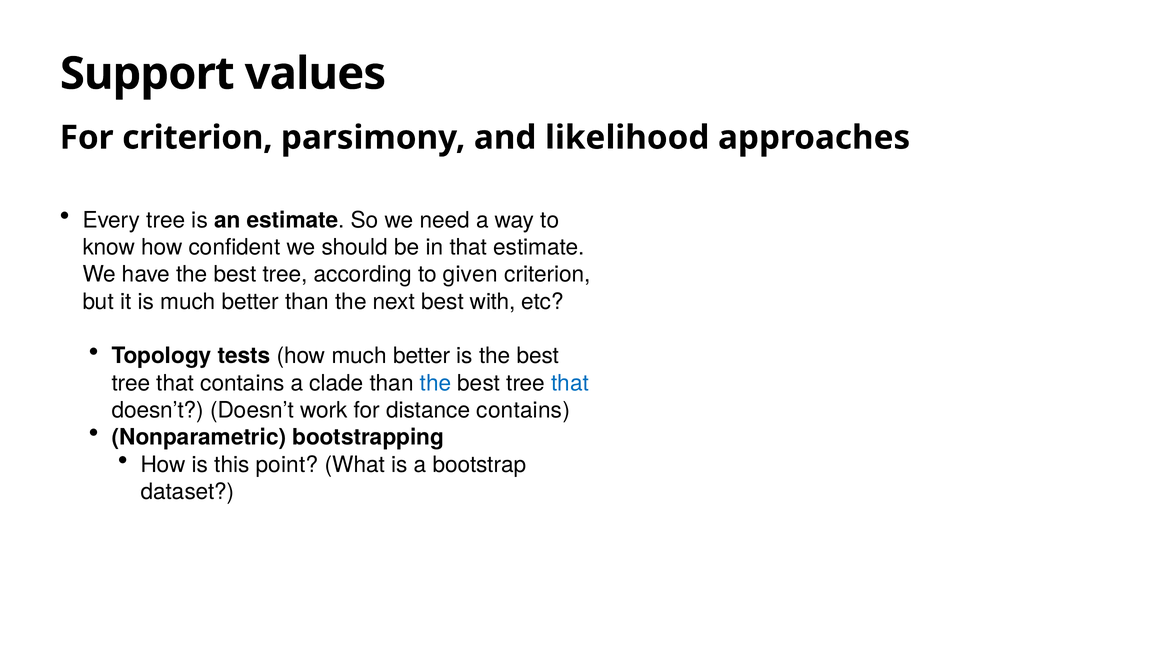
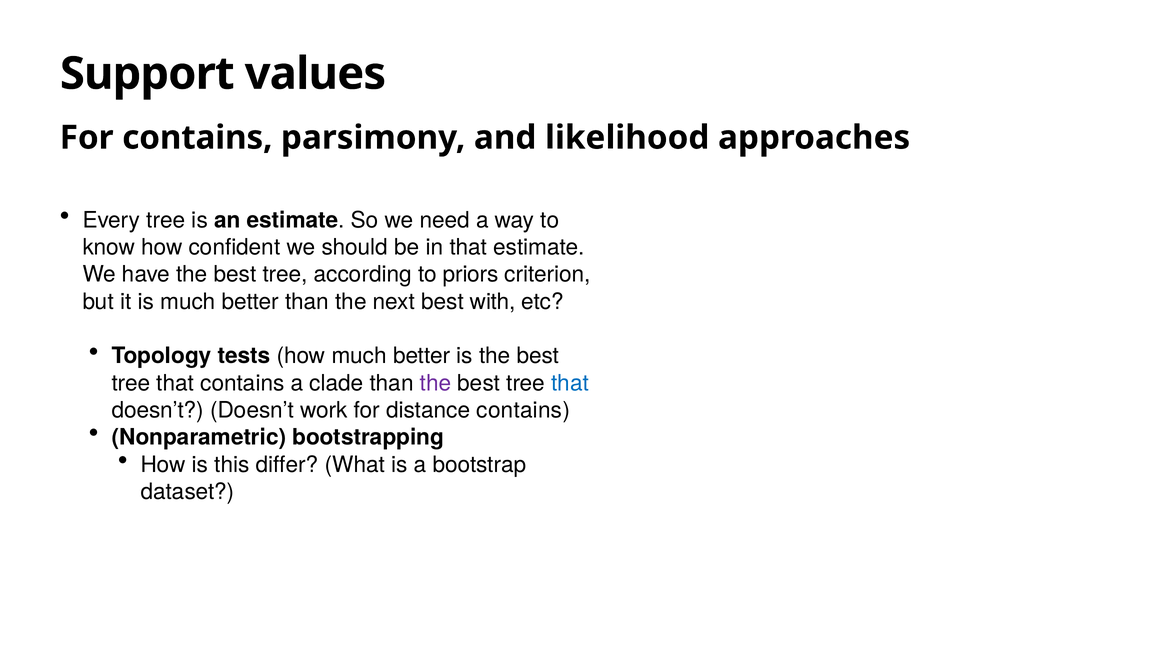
For criterion: criterion -> contains (197, 138)
given: given -> priors (471, 274)
the colour: blue -> purple (436, 383)
point: point -> differ (287, 464)
